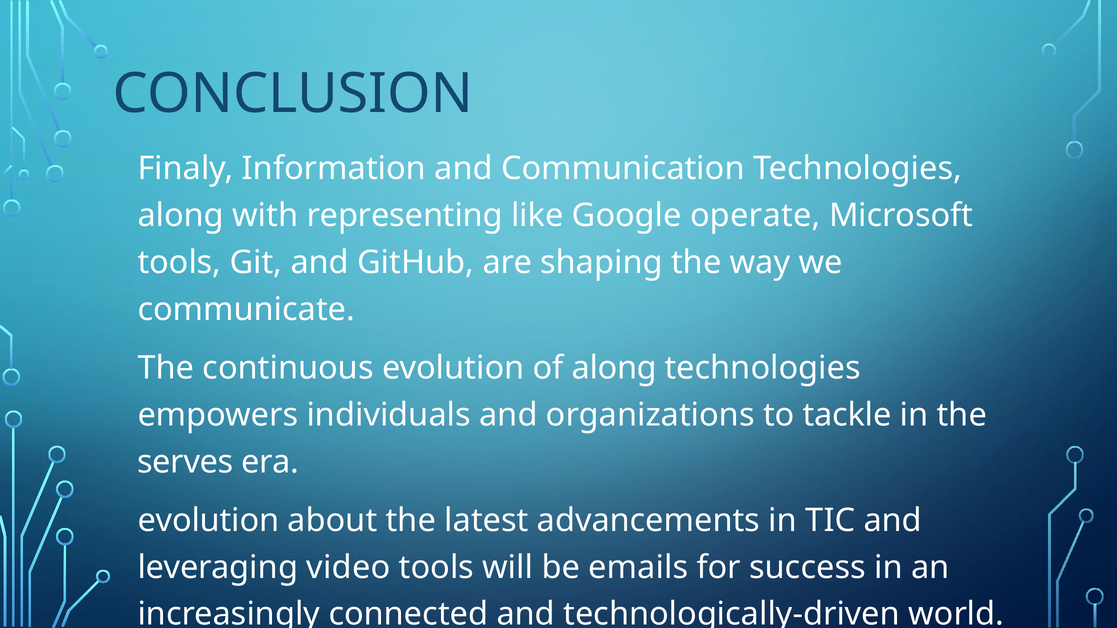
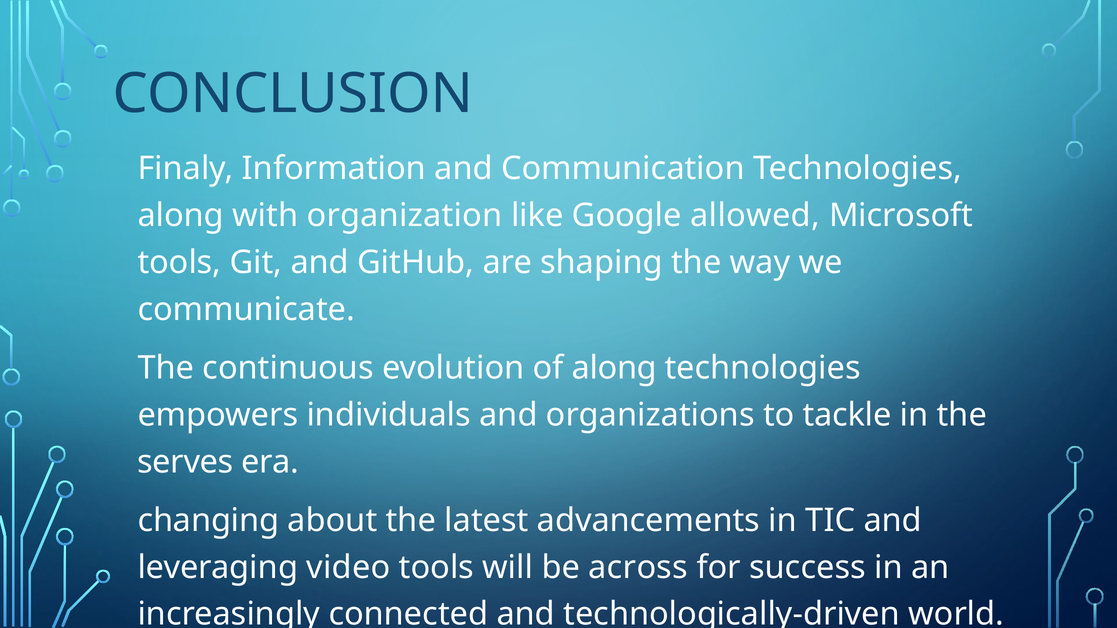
representing: representing -> organization (404, 216)
operate: operate -> allowed (755, 216)
evolution: evolution -> changing (208, 521)
emails: emails -> across (638, 568)
